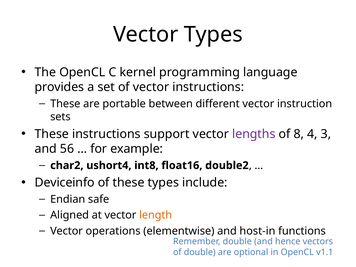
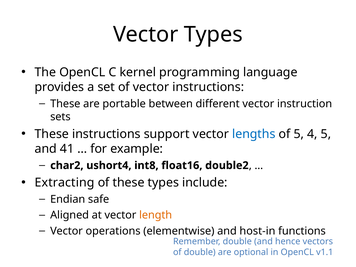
lengths colour: purple -> blue (254, 134)
of 8: 8 -> 5 (299, 134)
4 3: 3 -> 5 (326, 134)
56: 56 -> 41 (67, 149)
Deviceinfo: Deviceinfo -> Extracting (65, 183)
